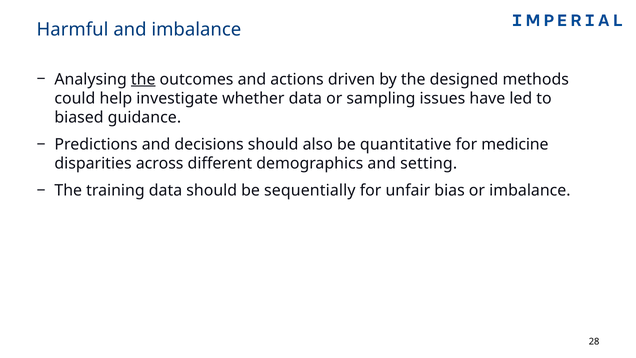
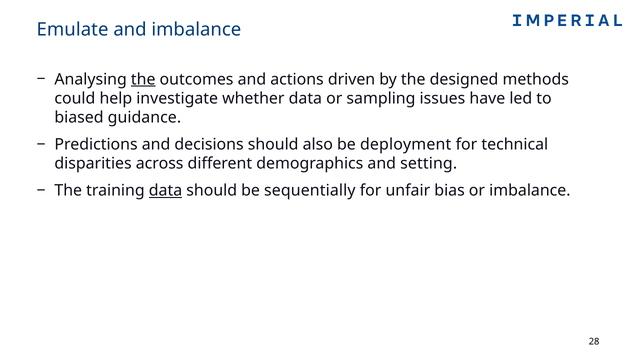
Harmful: Harmful -> Emulate (73, 30)
quantitative: quantitative -> deployment (406, 144)
medicine: medicine -> technical (515, 144)
data underline: none -> present (166, 190)
